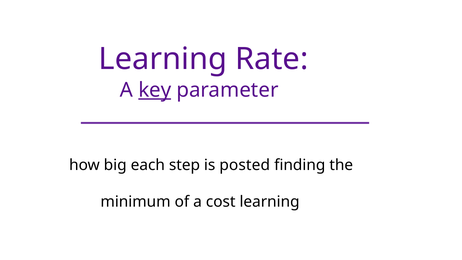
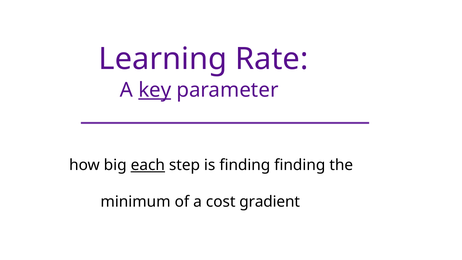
each underline: none -> present (148, 165)
is posted: posted -> finding (245, 165)
cost learning: learning -> gradient (270, 202)
